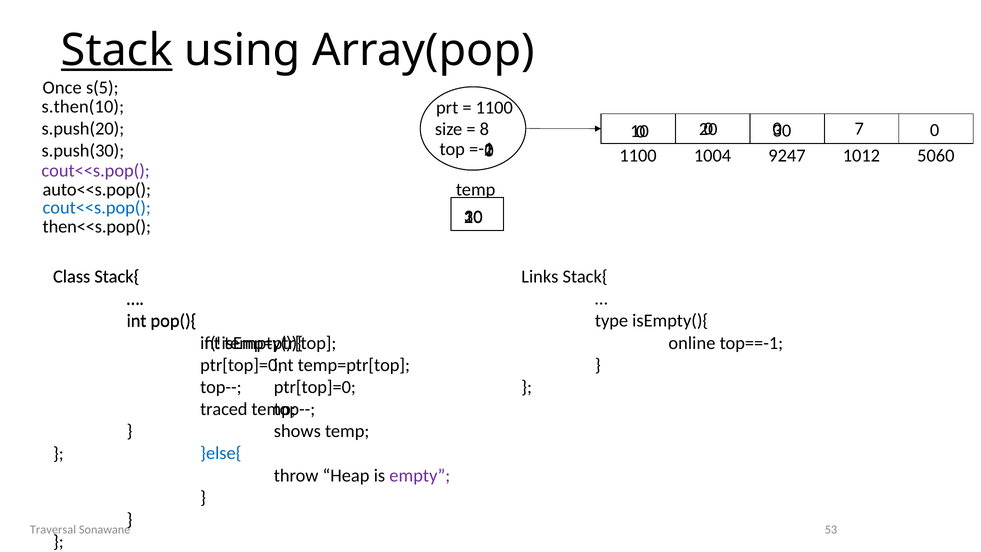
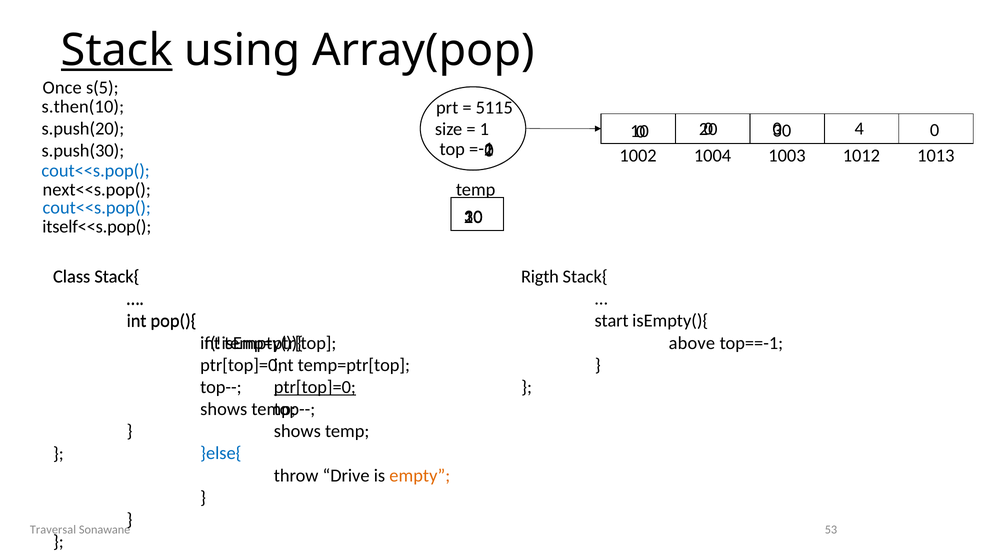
1100: 1100 -> 5115 (494, 107)
8: 8 -> 1 (484, 129)
7: 7 -> 4 (859, 128)
s.push(30 1100: 1100 -> 1002 (638, 155)
9247: 9247 -> 1003 (787, 155)
5060: 5060 -> 1013 (936, 155)
cout<<s.pop( colour: purple -> blue (96, 170)
auto<<s.pop(: auto<<s.pop( -> next<<s.pop( (97, 189)
then<<s.pop(: then<<s.pop( -> itself<<s.pop( (97, 226)
Links: Links -> Rigth (540, 277)
type: type -> start (612, 321)
online: online -> above (692, 343)
ptr[top]=0 underline: none -> present (315, 387)
traced: traced -> shows (224, 409)
Heap: Heap -> Drive (346, 475)
empty colour: purple -> orange (420, 475)
